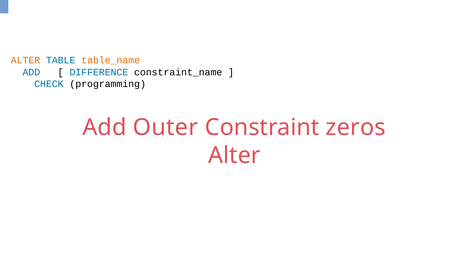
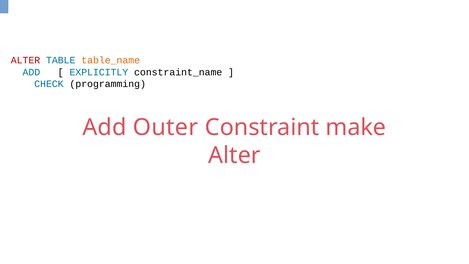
ALTER colour: orange -> red (25, 60)
DIFFERENCE: DIFFERENCE -> EXPLICITLY (99, 72)
zeros: zeros -> make (356, 127)
